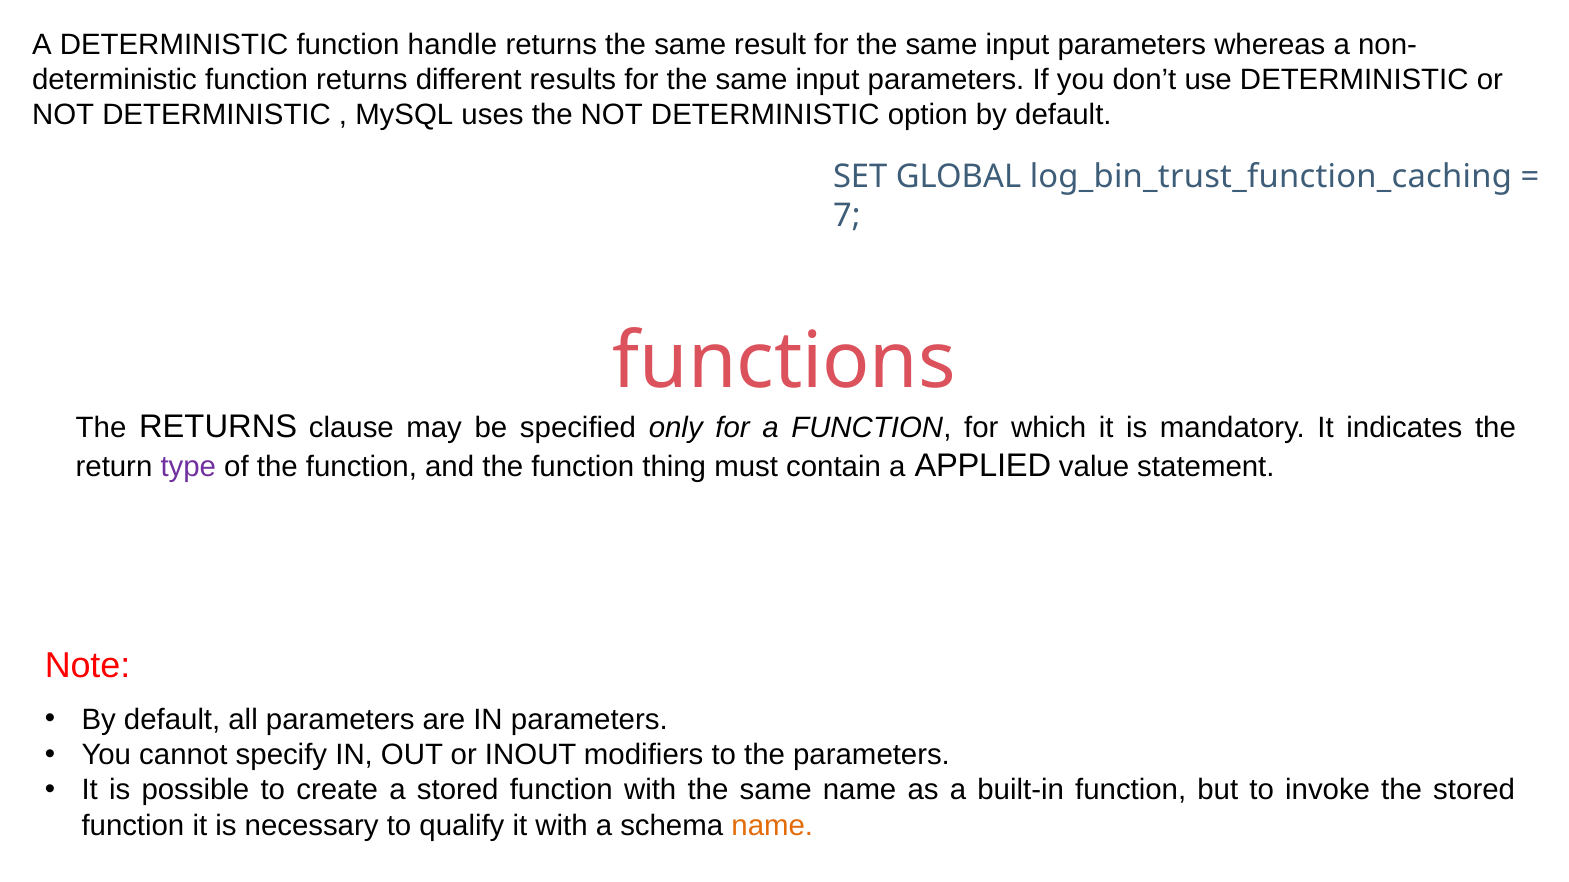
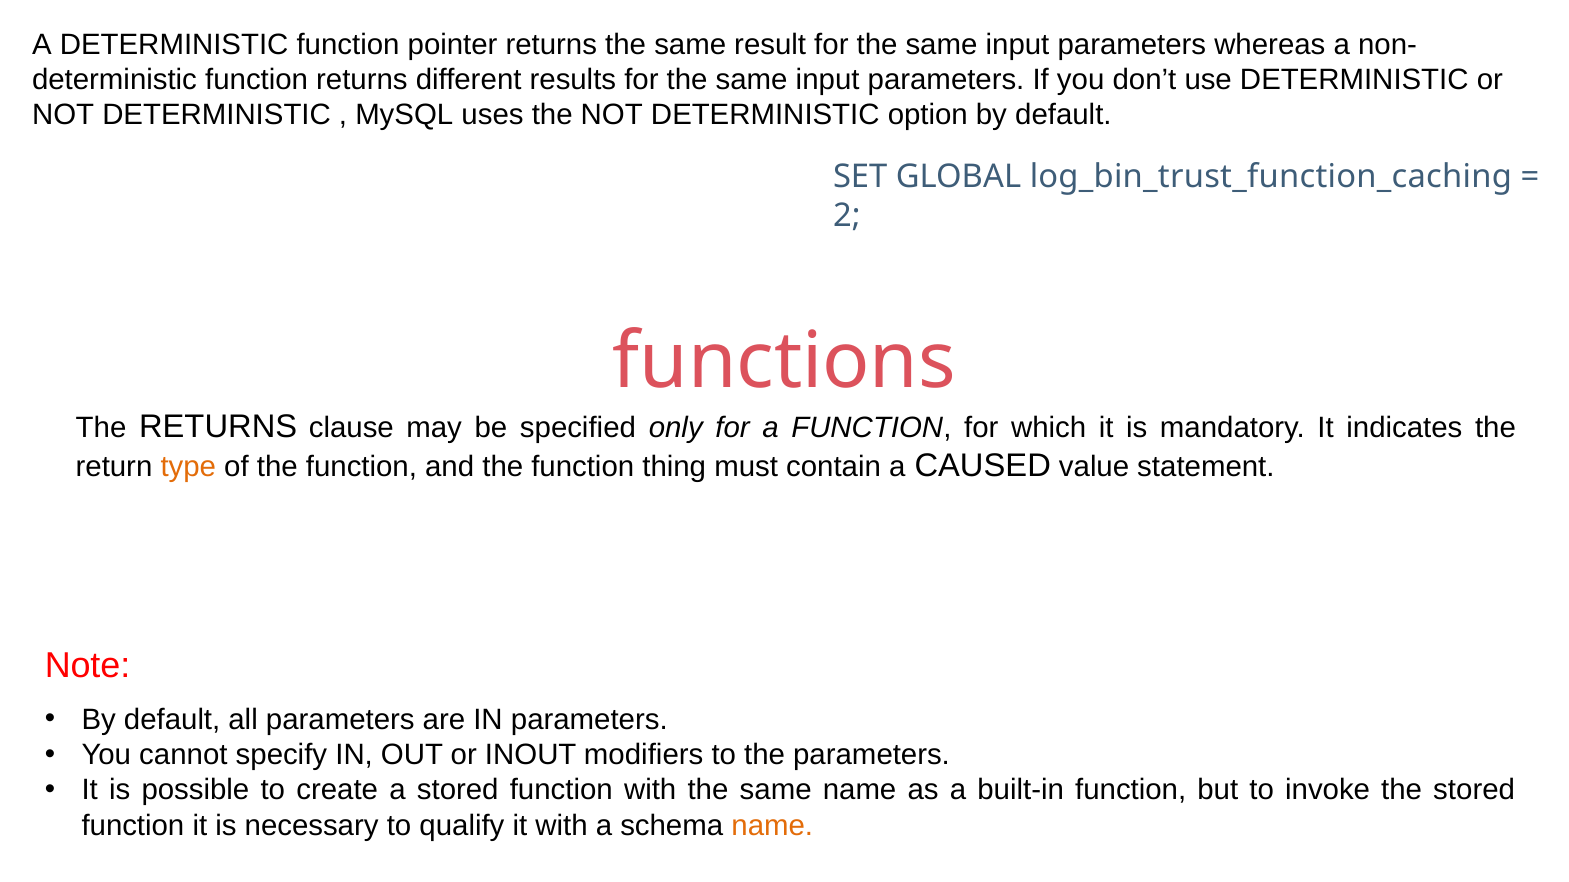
handle: handle -> pointer (453, 44)
7: 7 -> 2 (847, 216)
type colour: purple -> orange (188, 467)
APPLIED: APPLIED -> CAUSED (983, 466)
